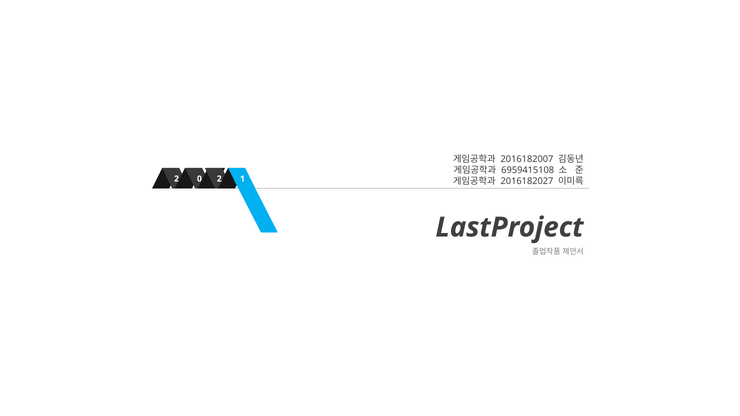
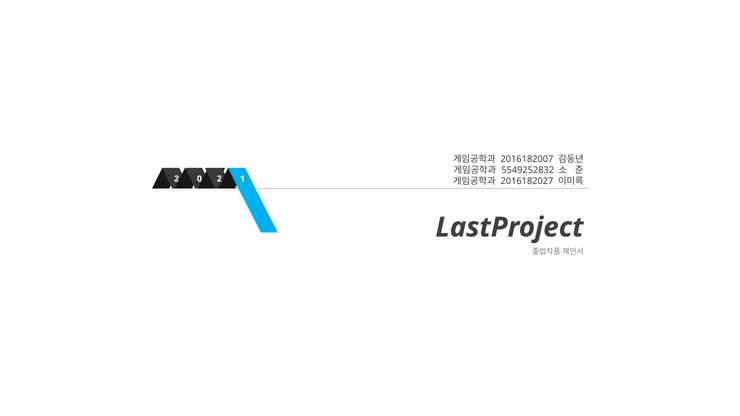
6959415108: 6959415108 -> 5549252832 (528, 170)
